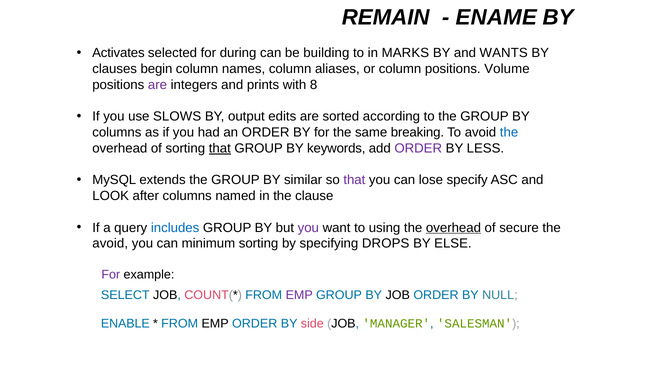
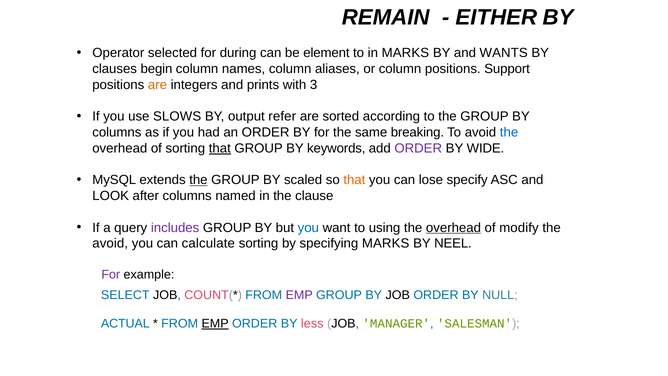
ENAME: ENAME -> EITHER (496, 17)
Activates: Activates -> Operator (118, 53)
building: building -> element (326, 53)
Volume: Volume -> Support (507, 69)
are colour: purple -> orange (157, 85)
8: 8 -> 3 (314, 85)
edits: edits -> refer (282, 117)
LESS: LESS -> WIDE (485, 148)
the underline: none -> present (198, 180)
similar: similar -> scaled (303, 180)
that colour: purple -> orange (354, 180)
includes colour: blue -> purple (175, 228)
you colour: purple -> blue (308, 228)
secure: secure -> modify (519, 228)
minimum: minimum -> calculate (208, 243)
specifying DROPS: DROPS -> MARKS (386, 243)
ELSE: ELSE -> NEEL (453, 243)
ENABLE: ENABLE -> ACTUAL (125, 323)
EMP underline: none -> present (215, 323)
side: side -> less (312, 323)
